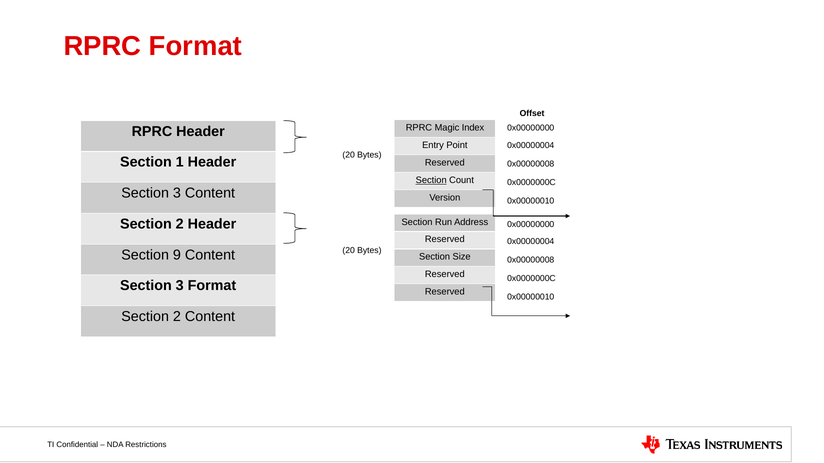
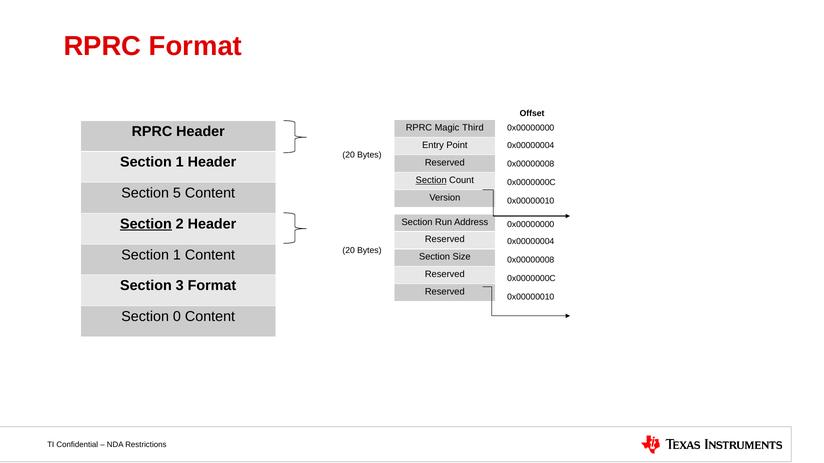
Index: Index -> Third (473, 128)
3: 3 -> 5 (177, 193)
Section underline: none -> present (146, 224)
9: 9 -> 1 (177, 255)
2: 2 -> 0 (177, 317)
